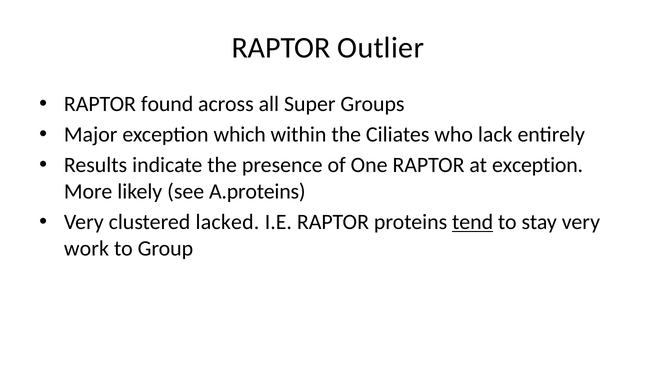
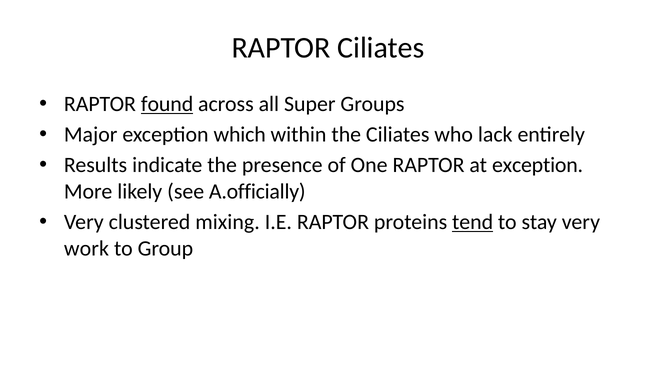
RAPTOR Outlier: Outlier -> Ciliates (381, 48)
found underline: none -> present (167, 104)
A.proteins: A.proteins -> A.officially (257, 191)
lacked: lacked -> mixing (228, 222)
